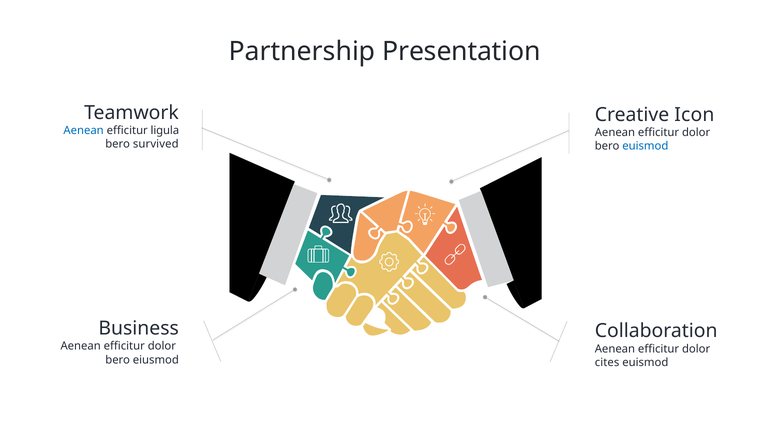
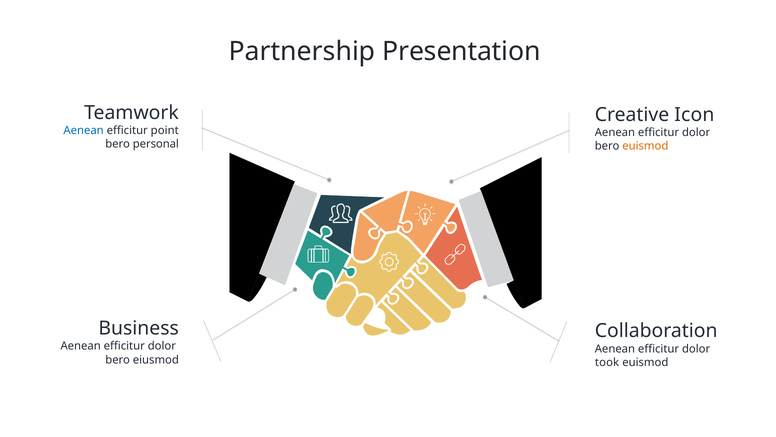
ligula: ligula -> point (165, 130)
survived: survived -> personal (156, 144)
euismod colour: blue -> orange (645, 146)
cites: cites -> took (607, 362)
